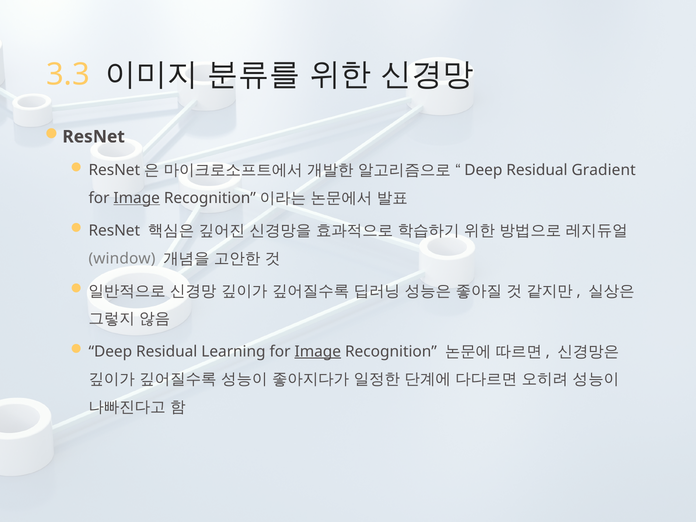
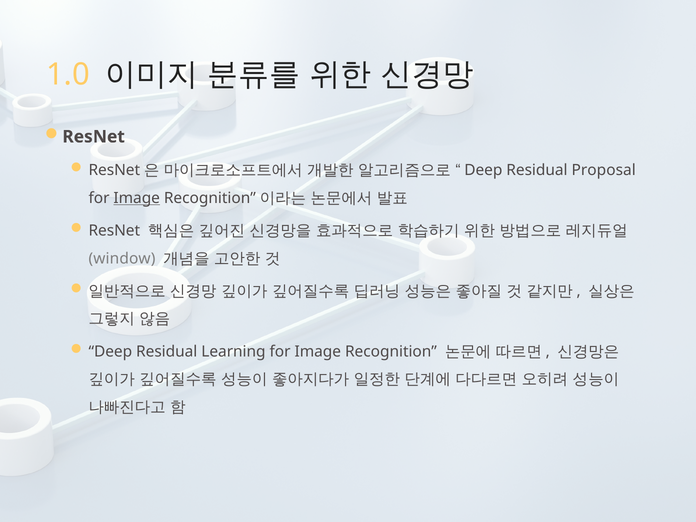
3.3: 3.3 -> 1.0 (68, 75)
Gradient: Gradient -> Proposal (604, 170)
Image underline: present -> none (318, 352)
